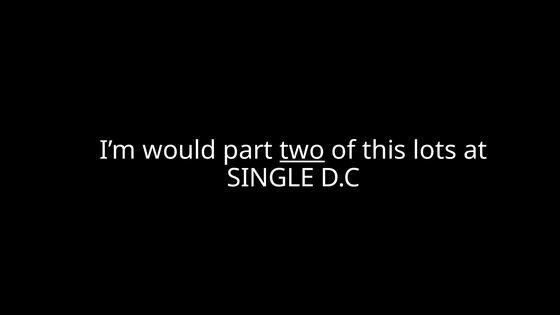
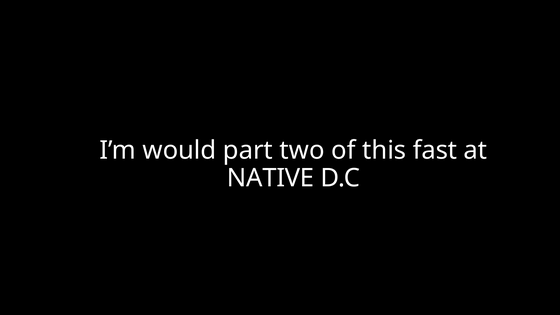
two underline: present -> none (302, 150)
lots: lots -> fast (435, 150)
SINGLE: SINGLE -> NATIVE (271, 178)
